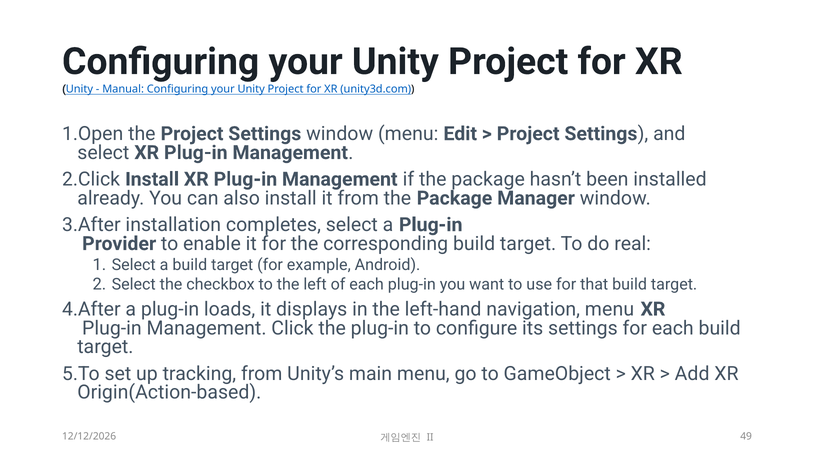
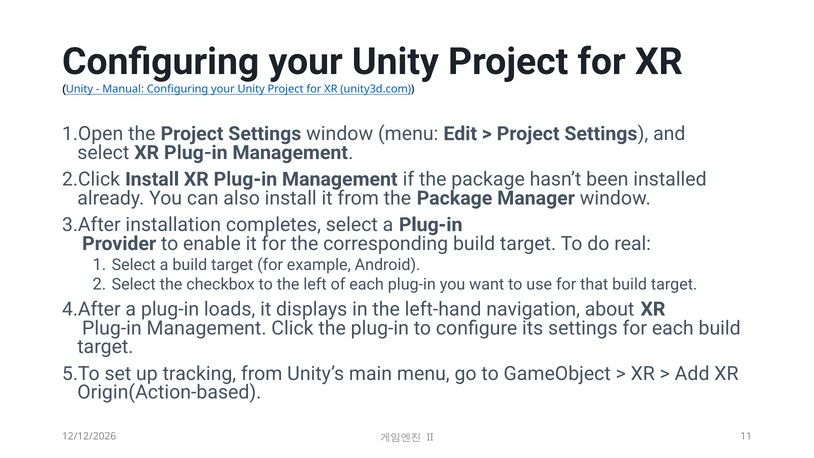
navigation menu: menu -> about (610, 309)
49: 49 -> 11 (746, 436)
